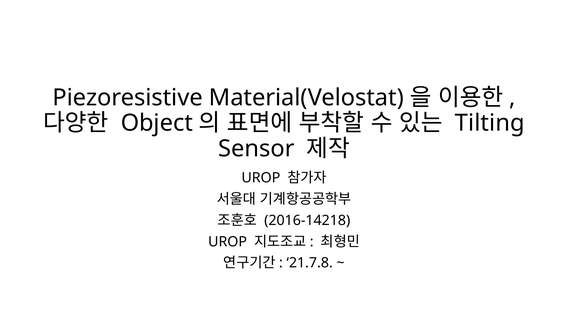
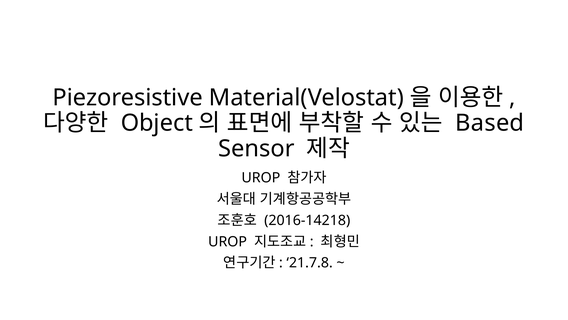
Tilting: Tilting -> Based (490, 123)
